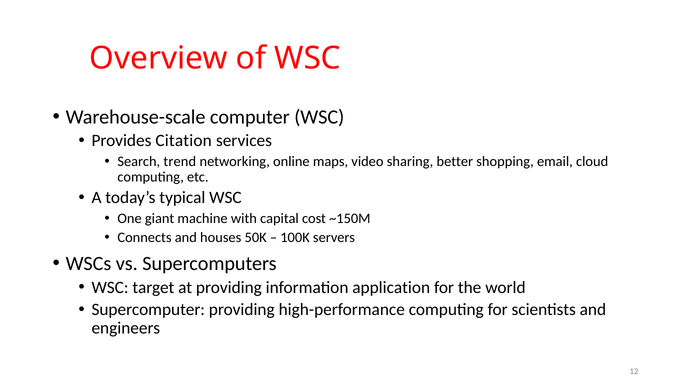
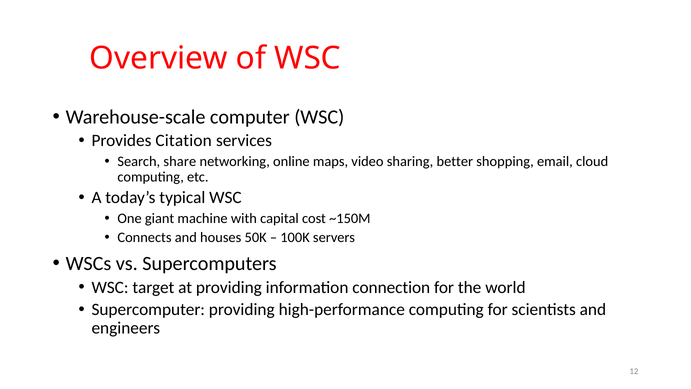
trend: trend -> share (180, 161)
application: application -> connection (391, 287)
